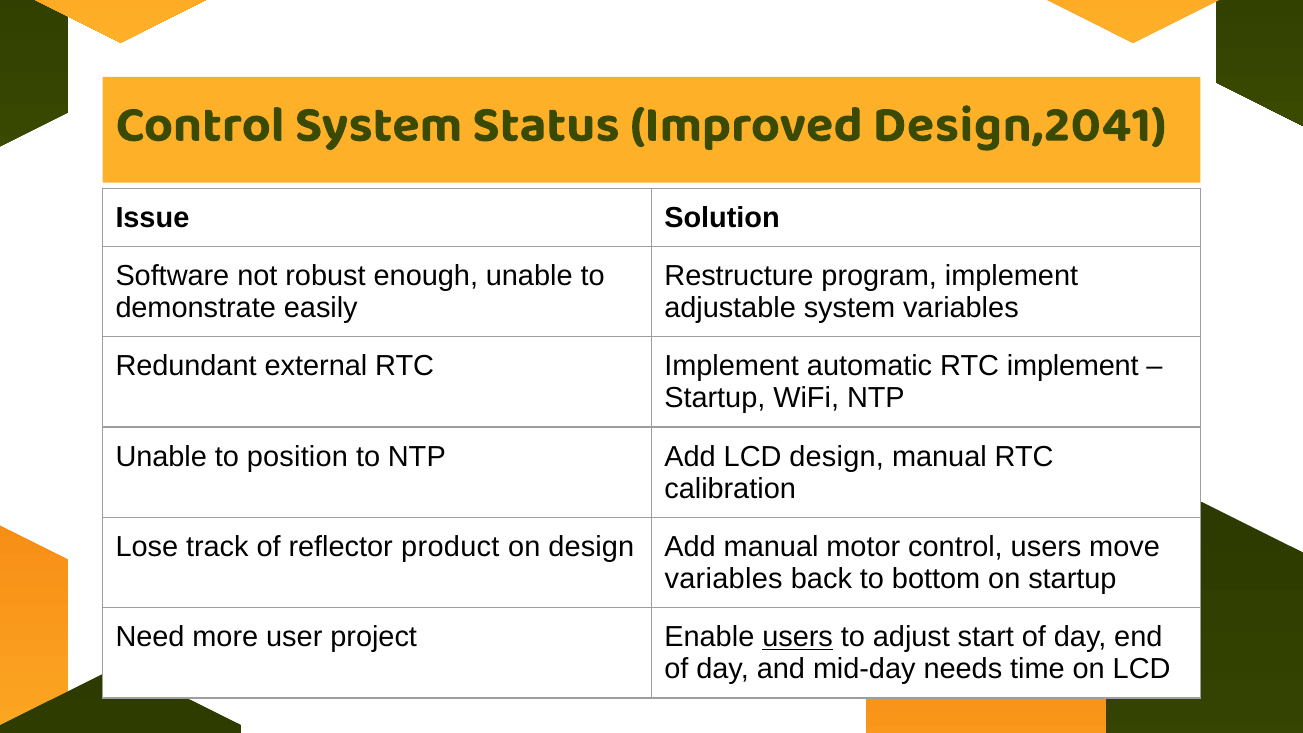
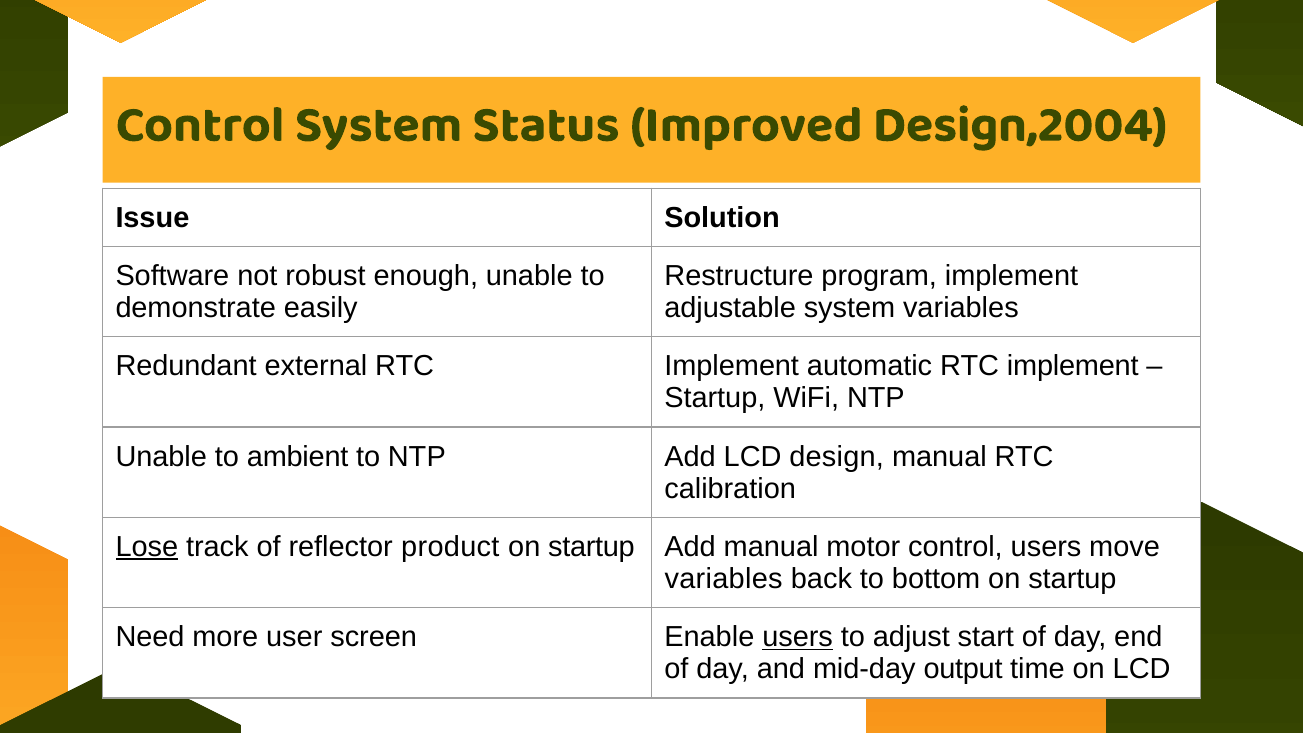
Design,2041: Design,2041 -> Design,2004 (1020, 124)
position: position -> ambient (298, 456)
Lose underline: none -> present (147, 547)
design: design -> startup (591, 547)
project: project -> screen (374, 637)
needs: needs -> output (963, 669)
